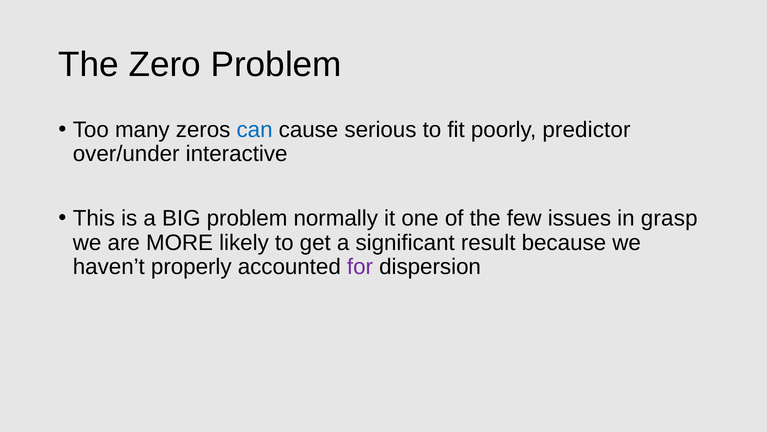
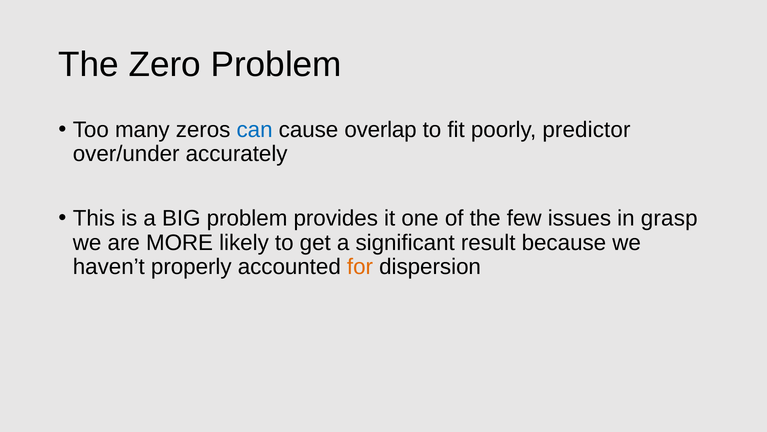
serious: serious -> overlap (381, 130)
interactive: interactive -> accurately (237, 154)
normally: normally -> provides (336, 218)
for colour: purple -> orange (360, 266)
